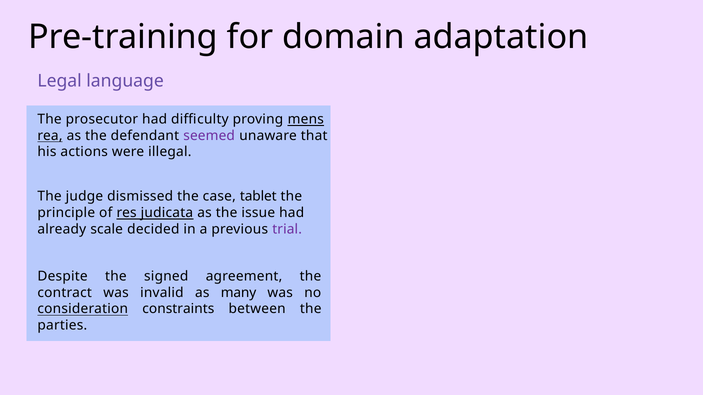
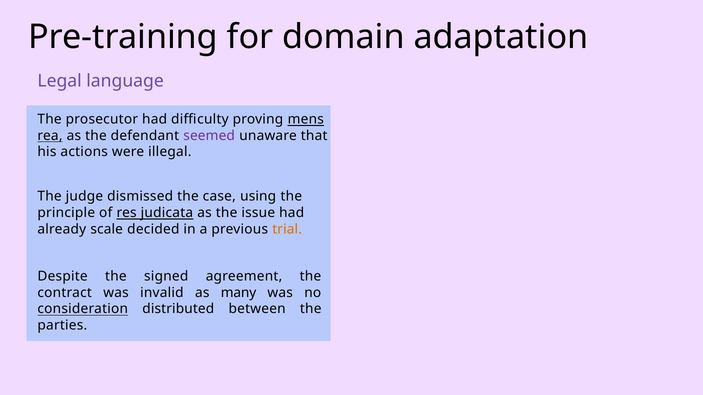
tablet: tablet -> using (258, 197)
trial colour: purple -> orange (287, 229)
constraints: constraints -> distributed (178, 309)
